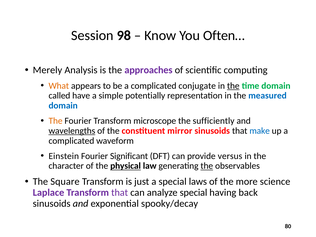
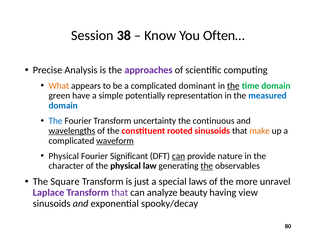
98: 98 -> 38 (124, 35)
Merely: Merely -> Precise (48, 70)
conjugate: conjugate -> dominant (197, 86)
called: called -> green (59, 96)
The colour: orange -> blue (56, 121)
microscope: microscope -> uncertainty (155, 121)
sufficiently: sufficiently -> continuous (214, 121)
mirror: mirror -> rooted (180, 131)
make colour: blue -> orange (260, 131)
waveform underline: none -> present (115, 141)
Einstein: Einstein -> Physical (64, 156)
can underline: none -> present (179, 156)
versus: versus -> nature (230, 156)
physical underline: present -> none (126, 166)
science: science -> unravel (275, 182)
analyze special: special -> beauty (194, 193)
back: back -> view (248, 193)
